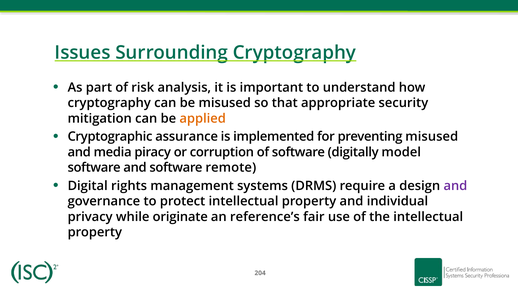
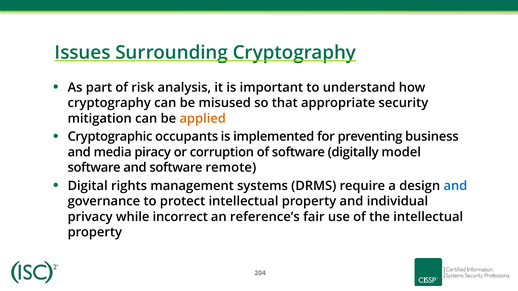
assurance: assurance -> occupants (187, 137)
preventing misused: misused -> business (432, 137)
and colour: purple -> blue (455, 186)
originate: originate -> incorrect (180, 217)
